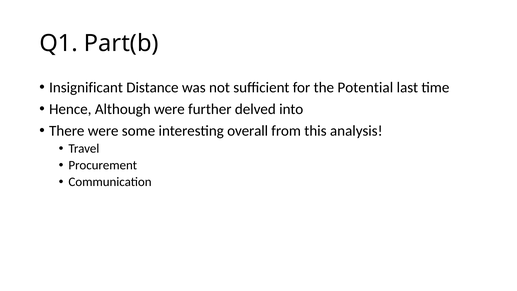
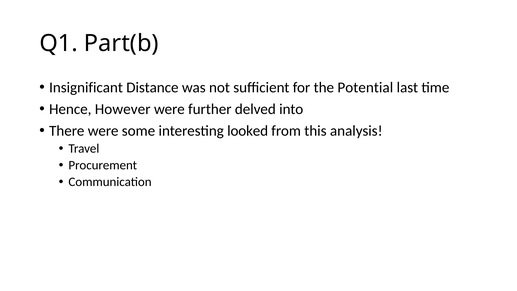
Although: Although -> However (123, 109)
overall: overall -> looked (248, 131)
